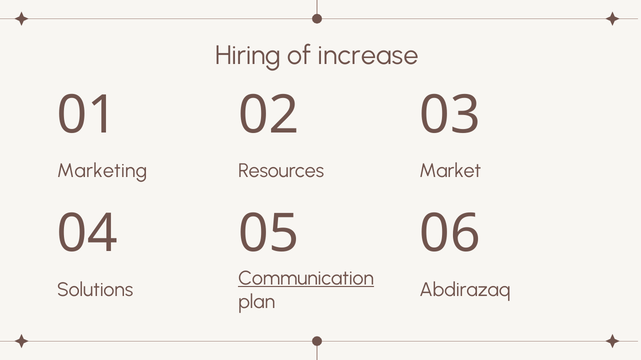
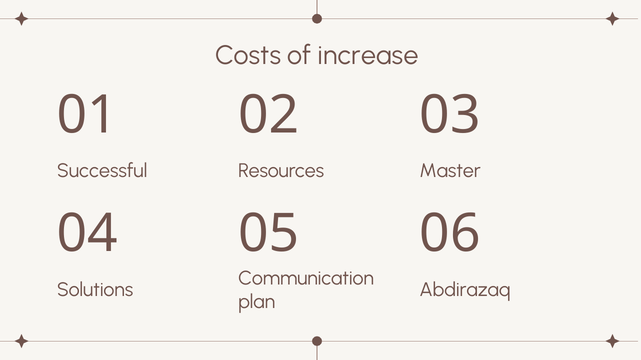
Hiring: Hiring -> Costs (248, 55)
Marketing: Marketing -> Successful (102, 171)
Market: Market -> Master (450, 171)
Communication underline: present -> none (306, 279)
